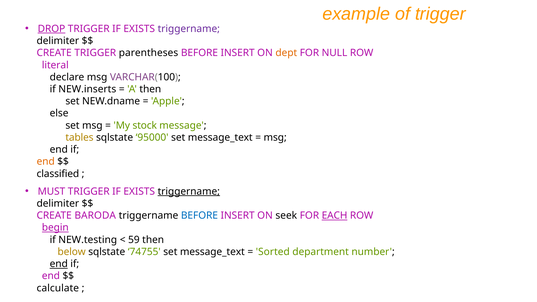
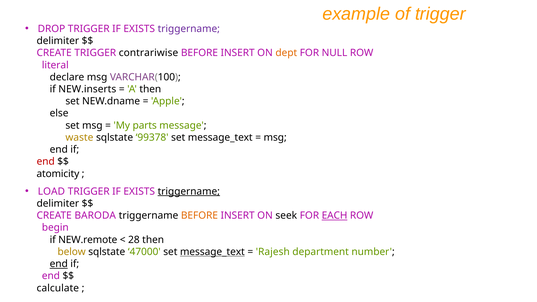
DROP underline: present -> none (51, 29)
parentheses: parentheses -> contrariwise (148, 53)
stock: stock -> parts (145, 125)
tables: tables -> waste (79, 138)
95000: 95000 -> 99378 (152, 138)
end colour: orange -> red (46, 162)
classified: classified -> atomicity (58, 174)
MUST: MUST -> LOAD (51, 191)
BEFORE colour: blue -> orange (199, 216)
begin underline: present -> none (55, 228)
NEW.testing: NEW.testing -> NEW.remote (88, 240)
59: 59 -> 28 (134, 240)
74755: 74755 -> 47000 (144, 252)
message_text underline: none -> present (212, 252)
Sorted: Sorted -> Rajesh (273, 252)
